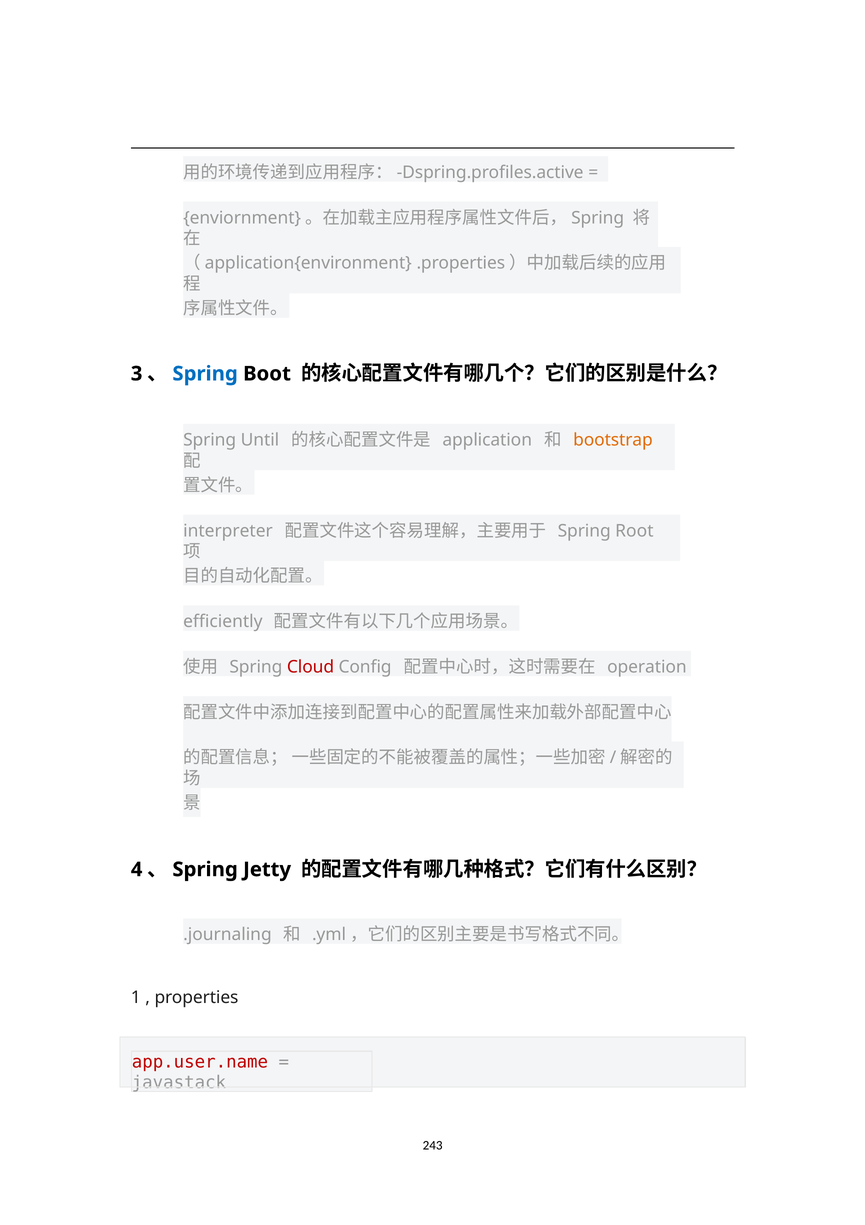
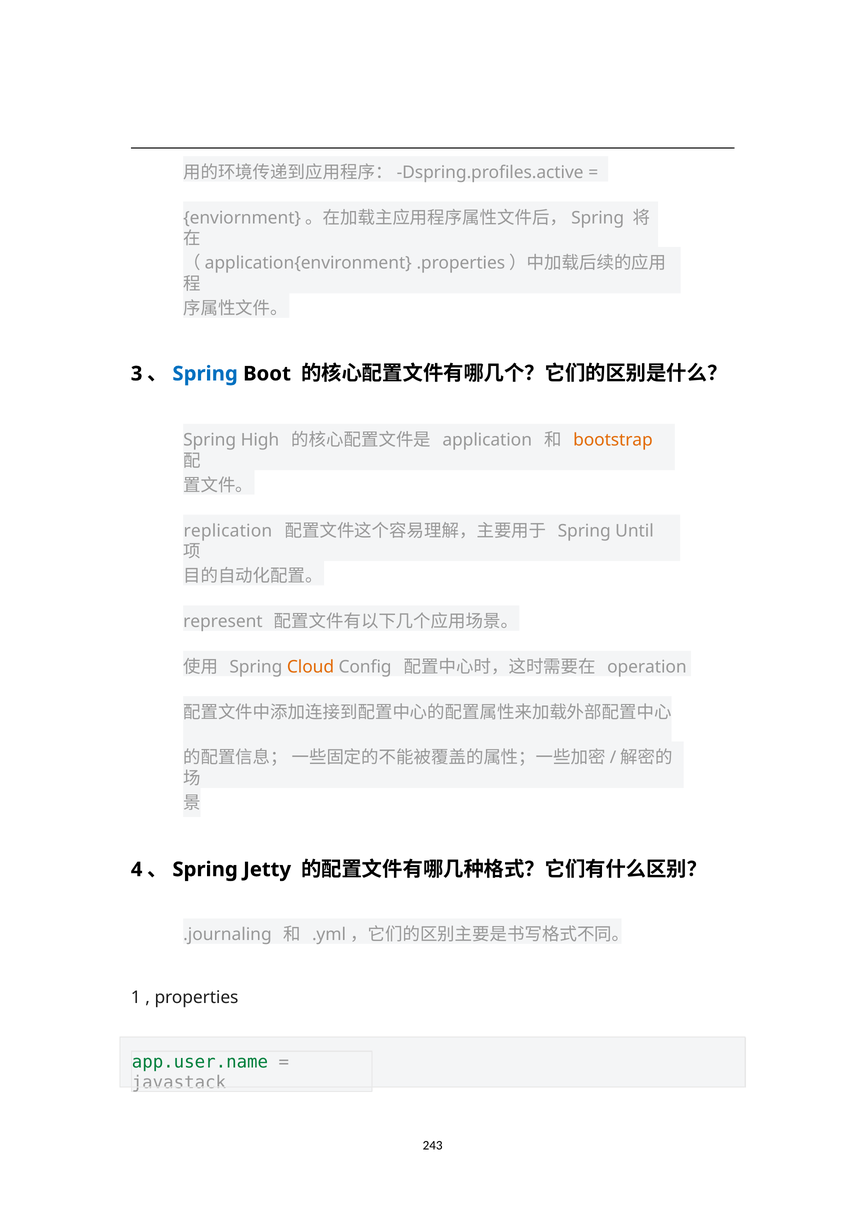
Until: Until -> High (260, 440)
interpreter: interpreter -> replication (228, 530)
Root: Root -> Until (634, 530)
efficiently: efficiently -> represent (223, 621)
Cloud colour: red -> orange (311, 666)
app.user.name colour: red -> green (200, 1061)
